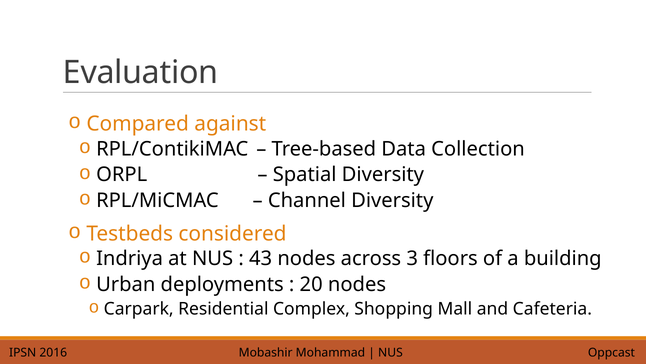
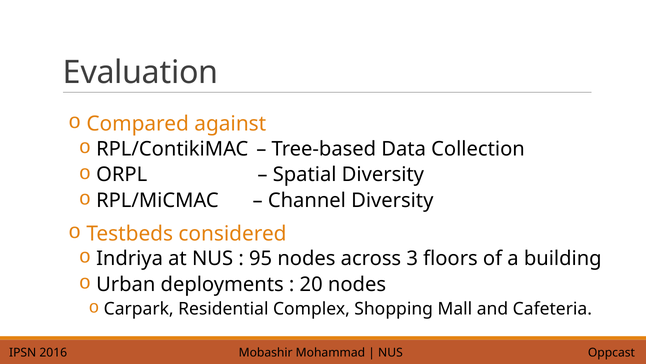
43: 43 -> 95 (261, 258)
